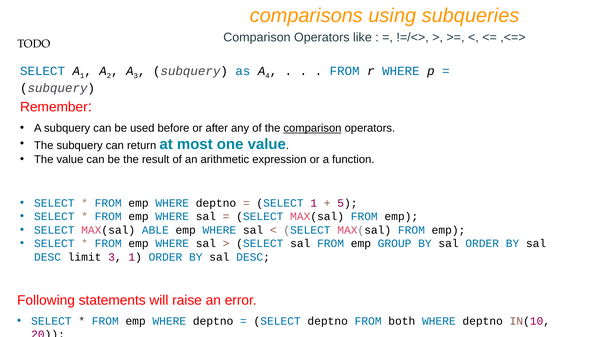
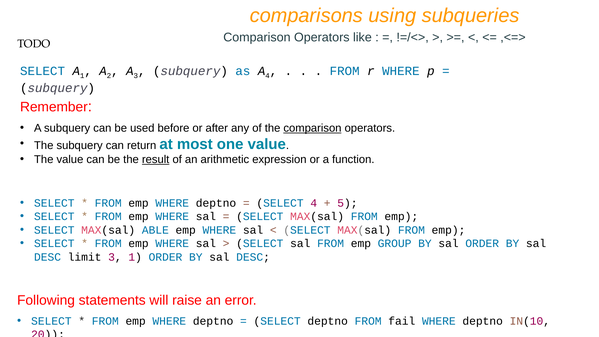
result underline: none -> present (156, 159)
SELECT 1: 1 -> 4 (314, 203)
both: both -> fail (402, 321)
